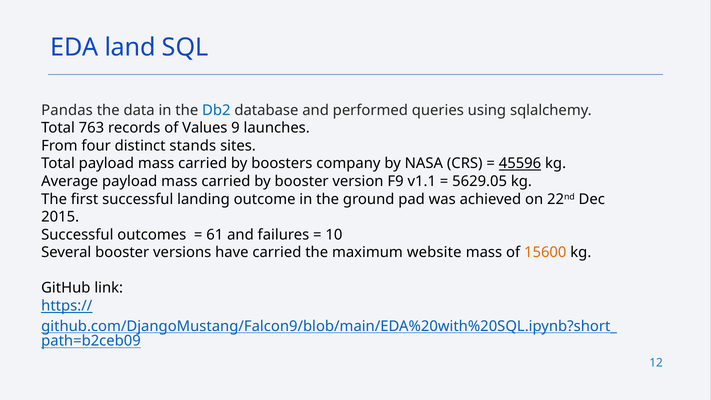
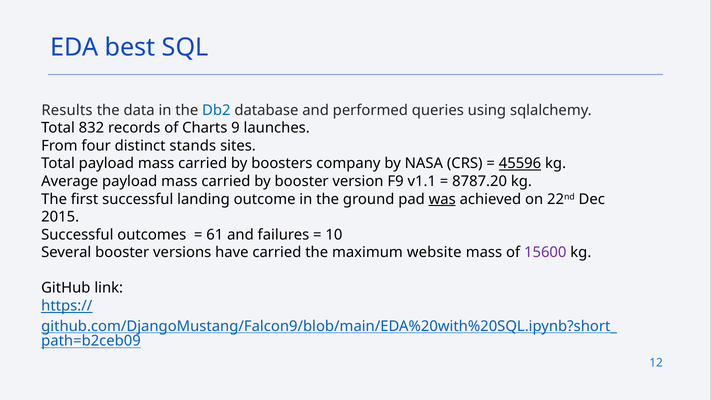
land: land -> best (130, 47)
Pandas: Pandas -> Results (67, 110)
763: 763 -> 832 (91, 128)
Values: Values -> Charts (205, 128)
5629.05: 5629.05 -> 8787.20 (480, 181)
was underline: none -> present (442, 199)
15600 colour: orange -> purple (545, 252)
